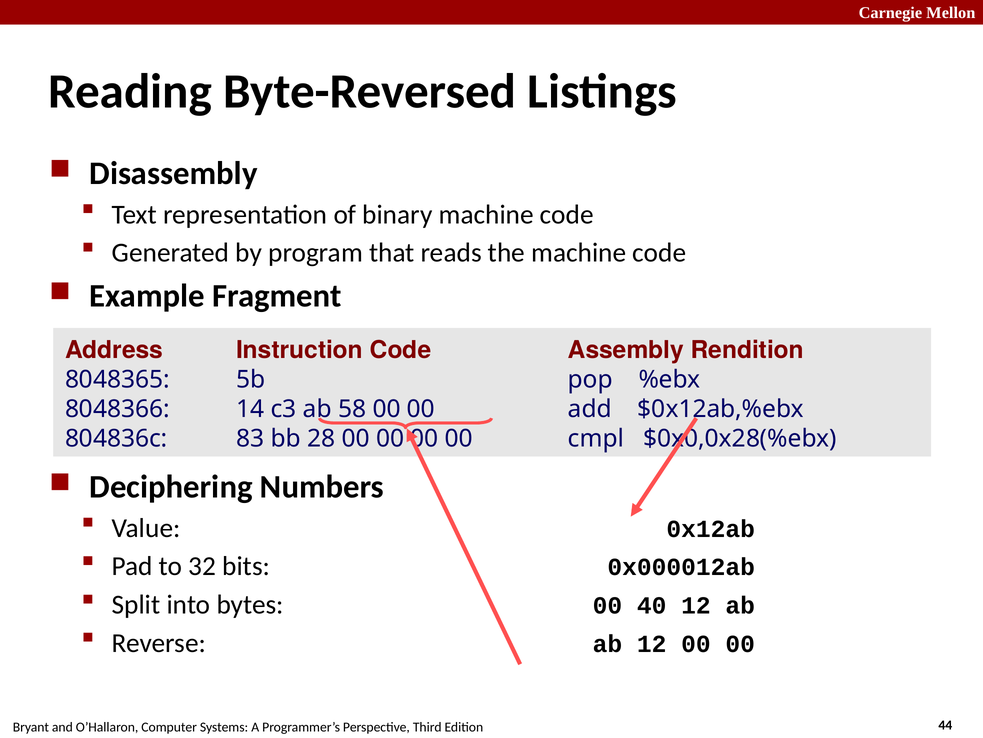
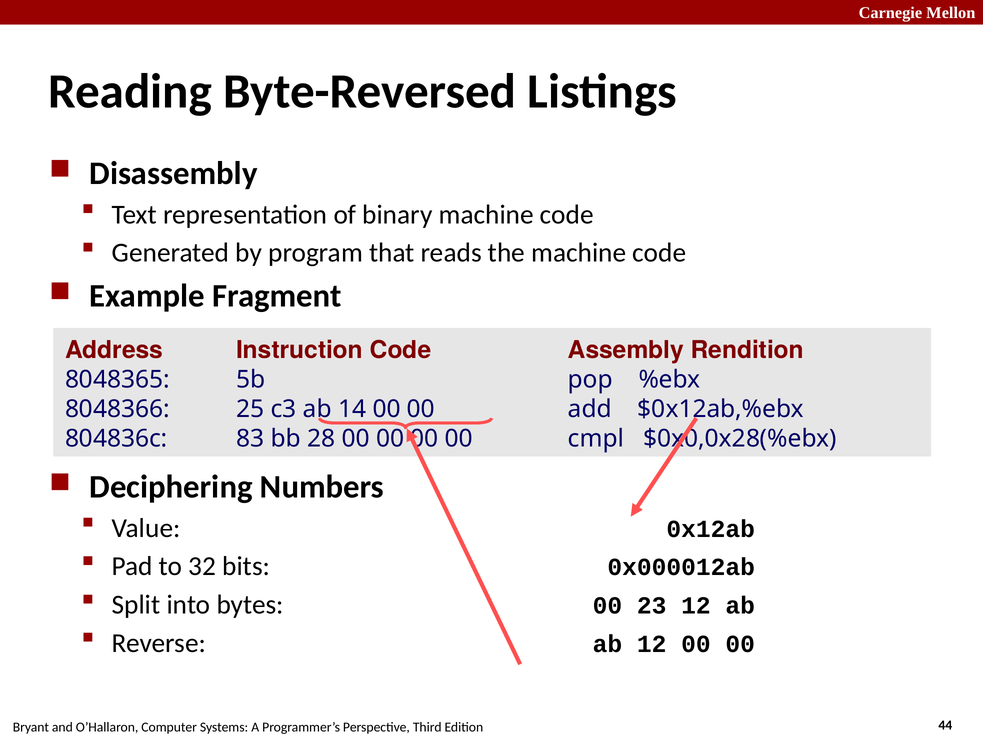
14: 14 -> 25 (250, 409)
58: 58 -> 14 (352, 409)
40: 40 -> 23 (652, 605)
